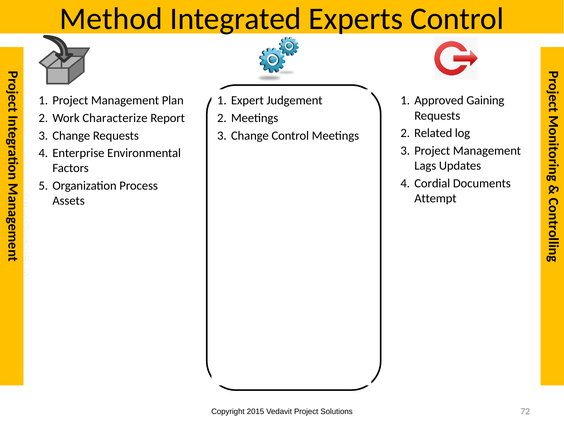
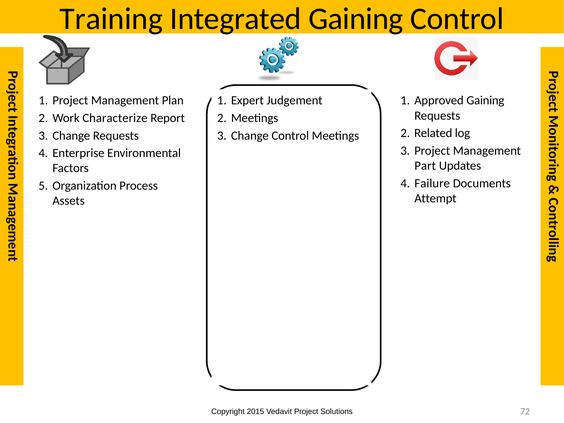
Method: Method -> Training (111, 19)
Integrated Experts: Experts -> Gaining (356, 19)
Lags: Lags -> Part (425, 166)
Cordial: Cordial -> Failure (432, 183)
